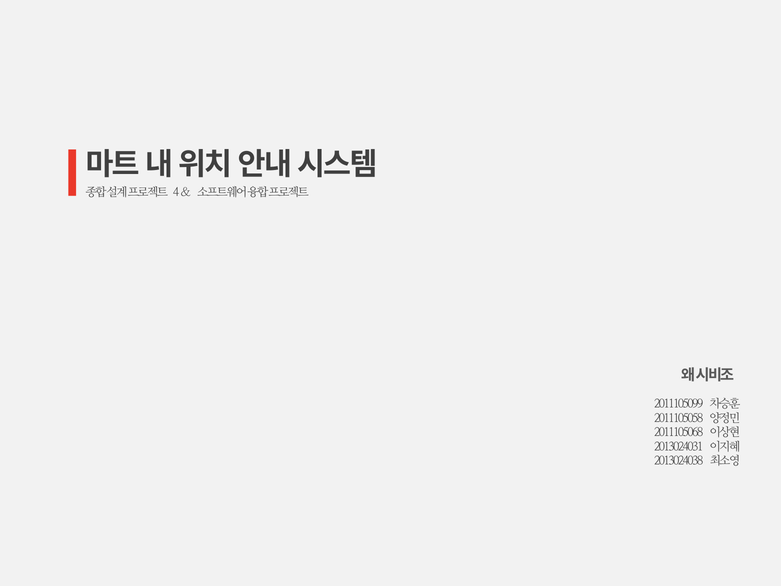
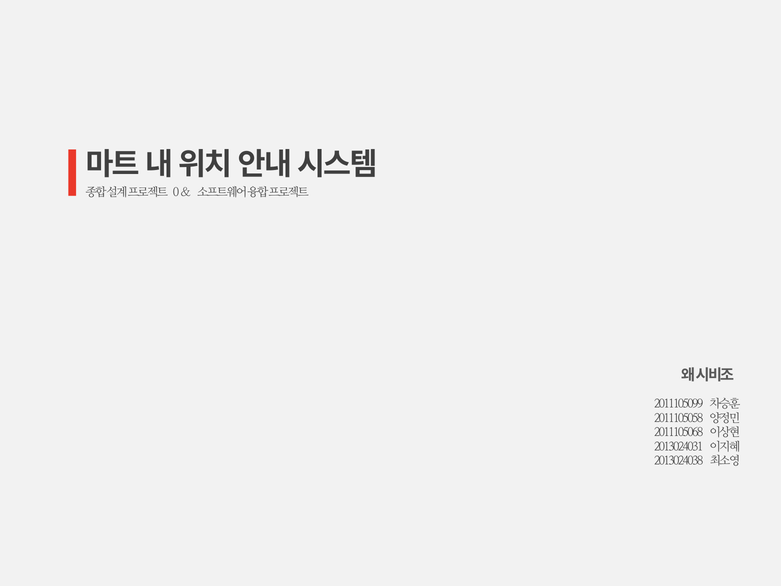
4: 4 -> 0 (176, 192)
